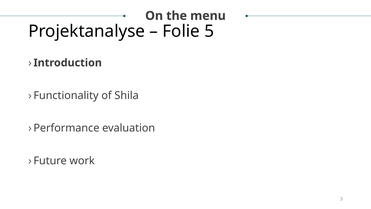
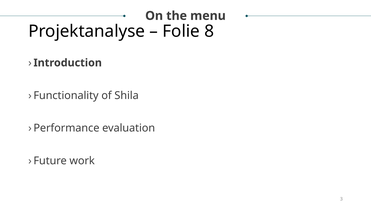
5: 5 -> 8 (209, 31)
